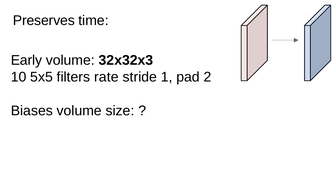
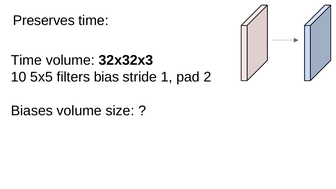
Early: Early -> Time (26, 60)
rate: rate -> bias (106, 77)
